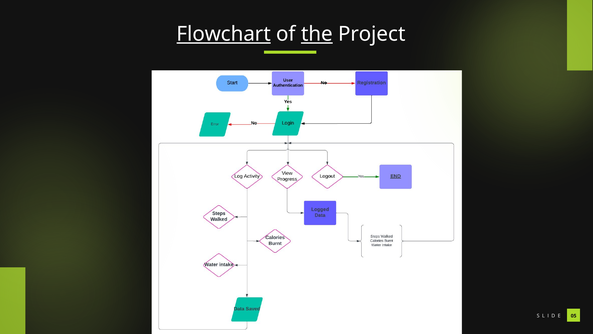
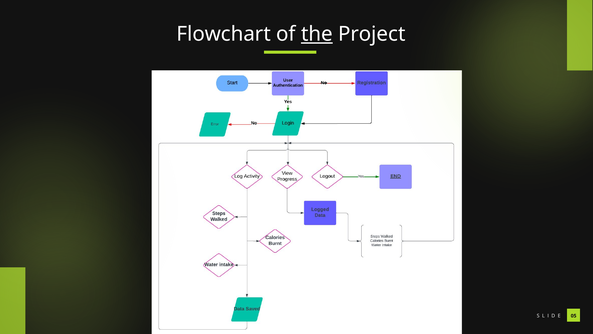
Flowchart underline: present -> none (224, 34)
